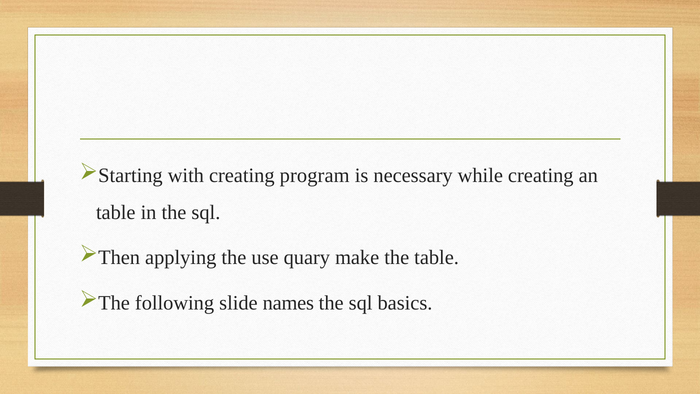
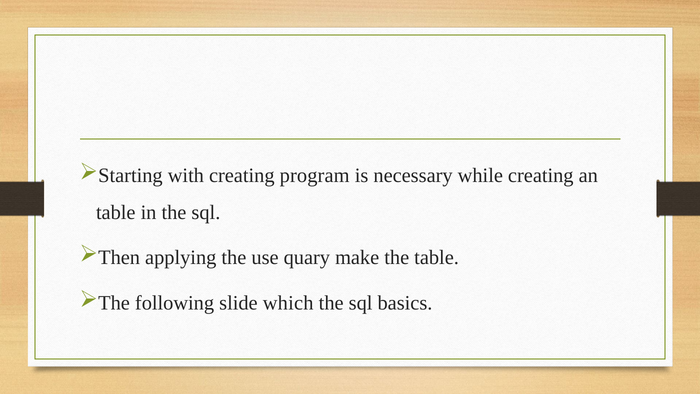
names: names -> which (288, 303)
